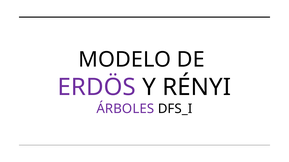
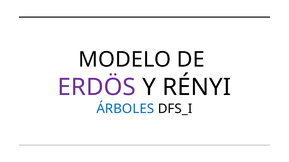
ÁRBOLES colour: purple -> blue (125, 109)
